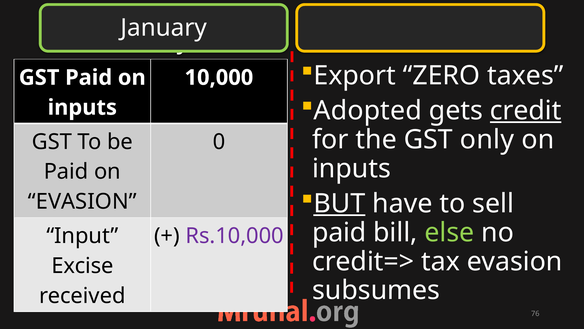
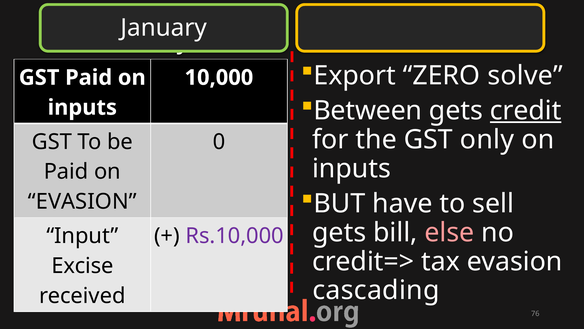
taxes: taxes -> solve (525, 76)
Adopted: Adopted -> Between (368, 111)
BUT underline: present -> none (339, 203)
paid: paid -> gets (339, 232)
else colour: light green -> pink (449, 232)
subsumes: subsumes -> cascading (376, 290)
